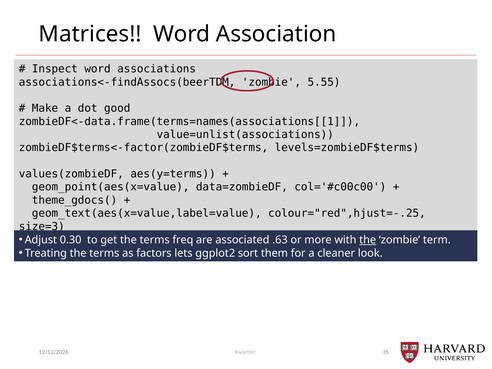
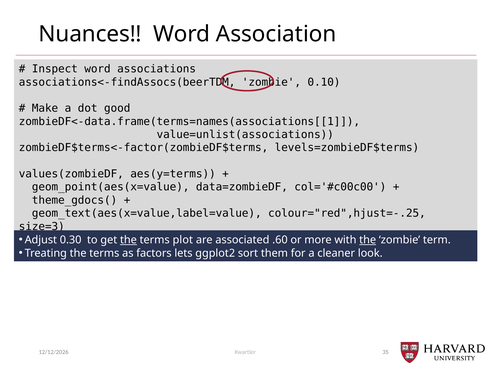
Matrices: Matrices -> Nuances (90, 34)
5.55: 5.55 -> 0.10 (324, 82)
the underline: none -> present (128, 240)
freq: freq -> plot (183, 240)
.63: .63 -> .60 (280, 240)
